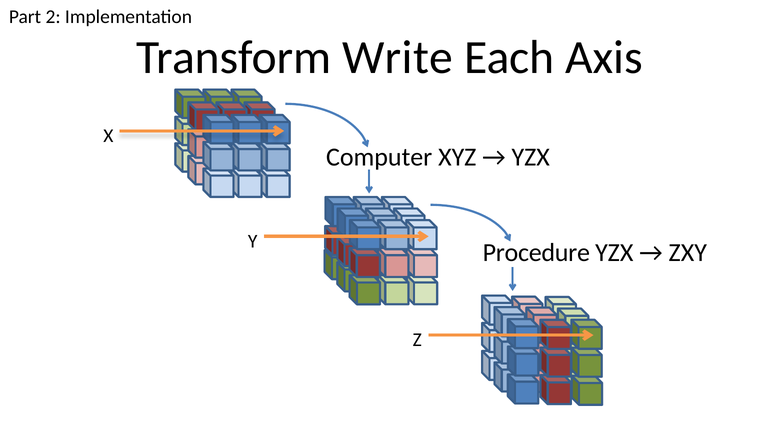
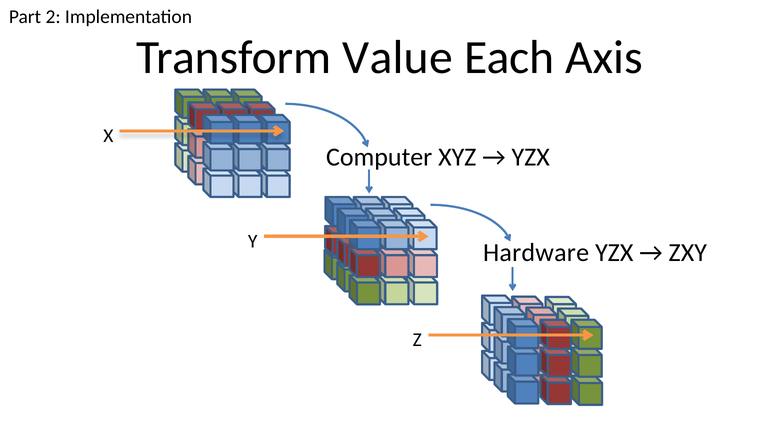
Write: Write -> Value (398, 57)
Procedure: Procedure -> Hardware (536, 252)
